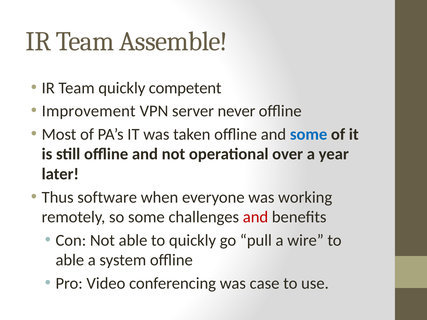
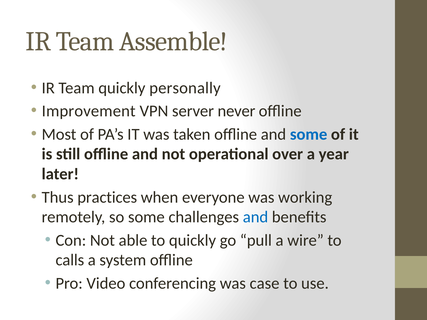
competent: competent -> personally (185, 88)
software: software -> practices (107, 197)
and colour: red -> blue (256, 217)
able: able -> calls (70, 260)
